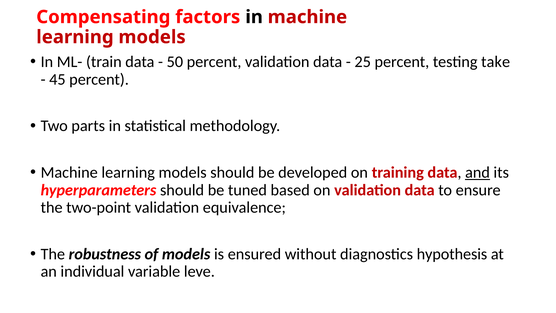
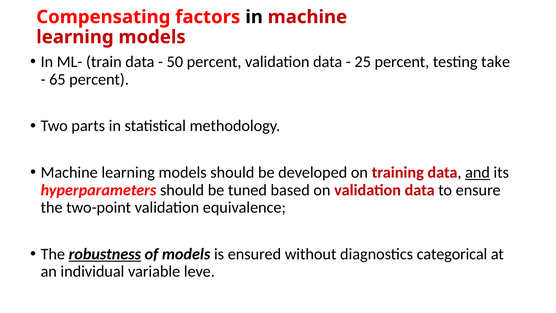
45: 45 -> 65 (57, 79)
robustness underline: none -> present (105, 254)
hypothesis: hypothesis -> categorical (452, 254)
